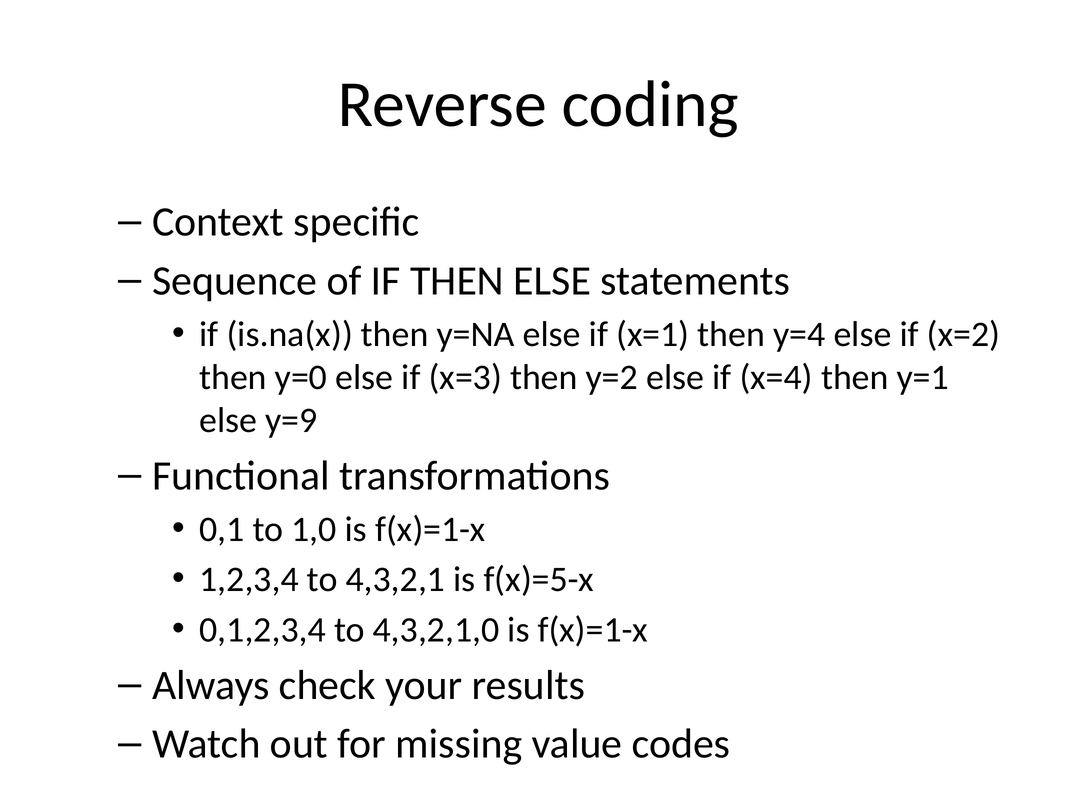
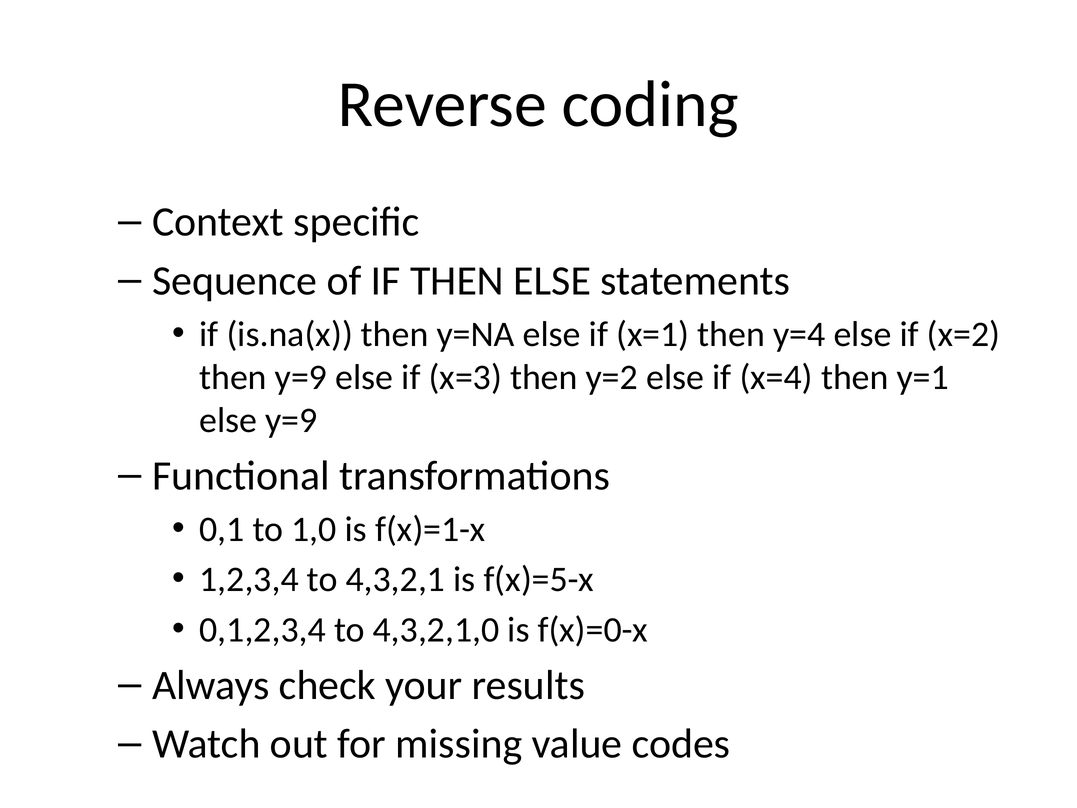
then y=0: y=0 -> y=9 (301, 377)
4,3,2,1,0 is f(x)=1-x: f(x)=1-x -> f(x)=0-x (593, 630)
